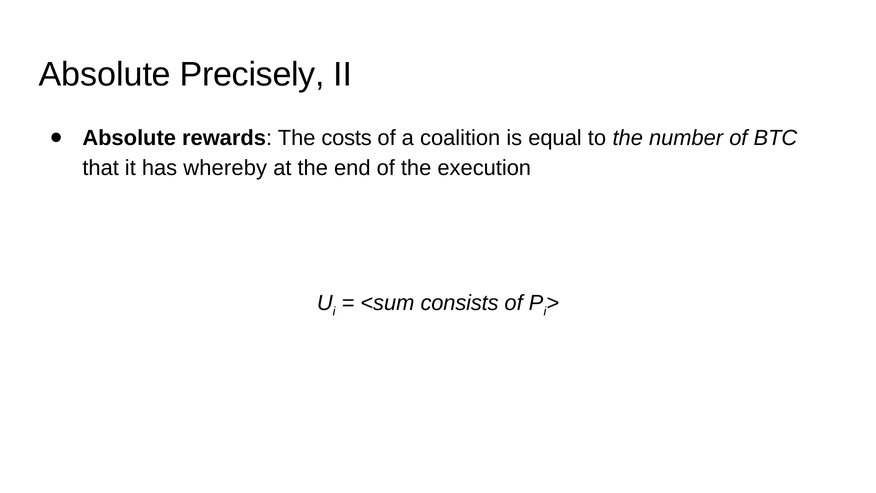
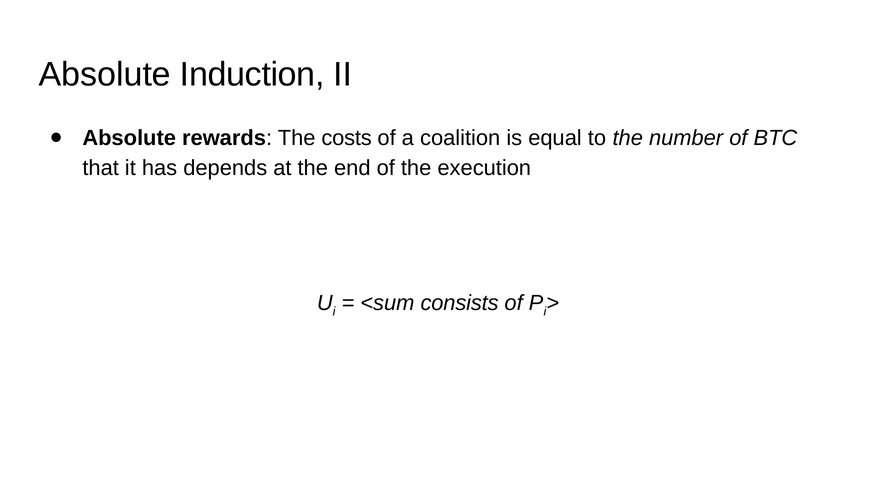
Precisely: Precisely -> Induction (252, 74)
whereby: whereby -> depends (225, 168)
